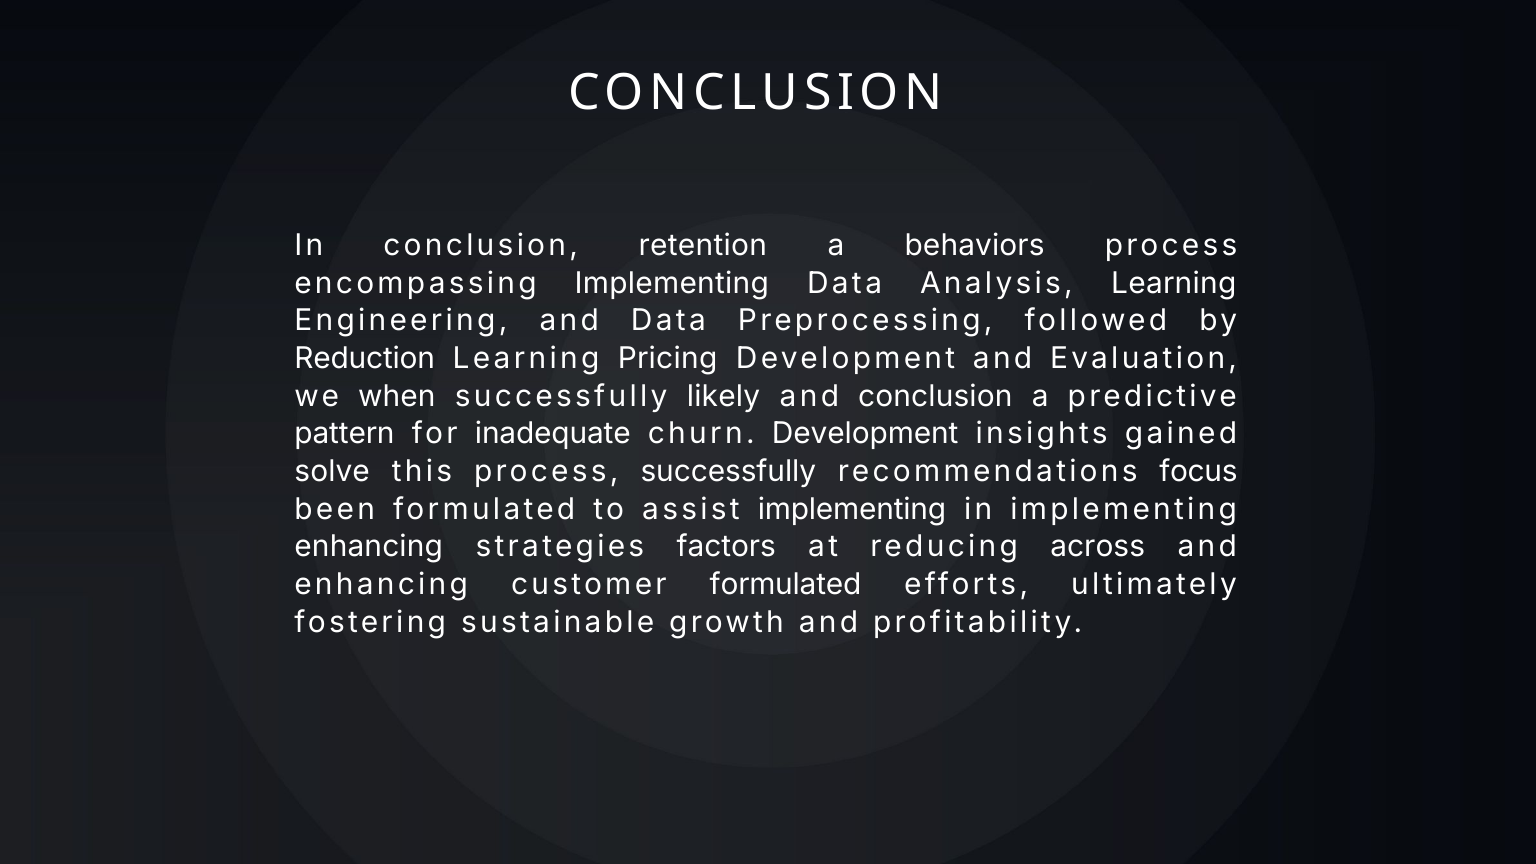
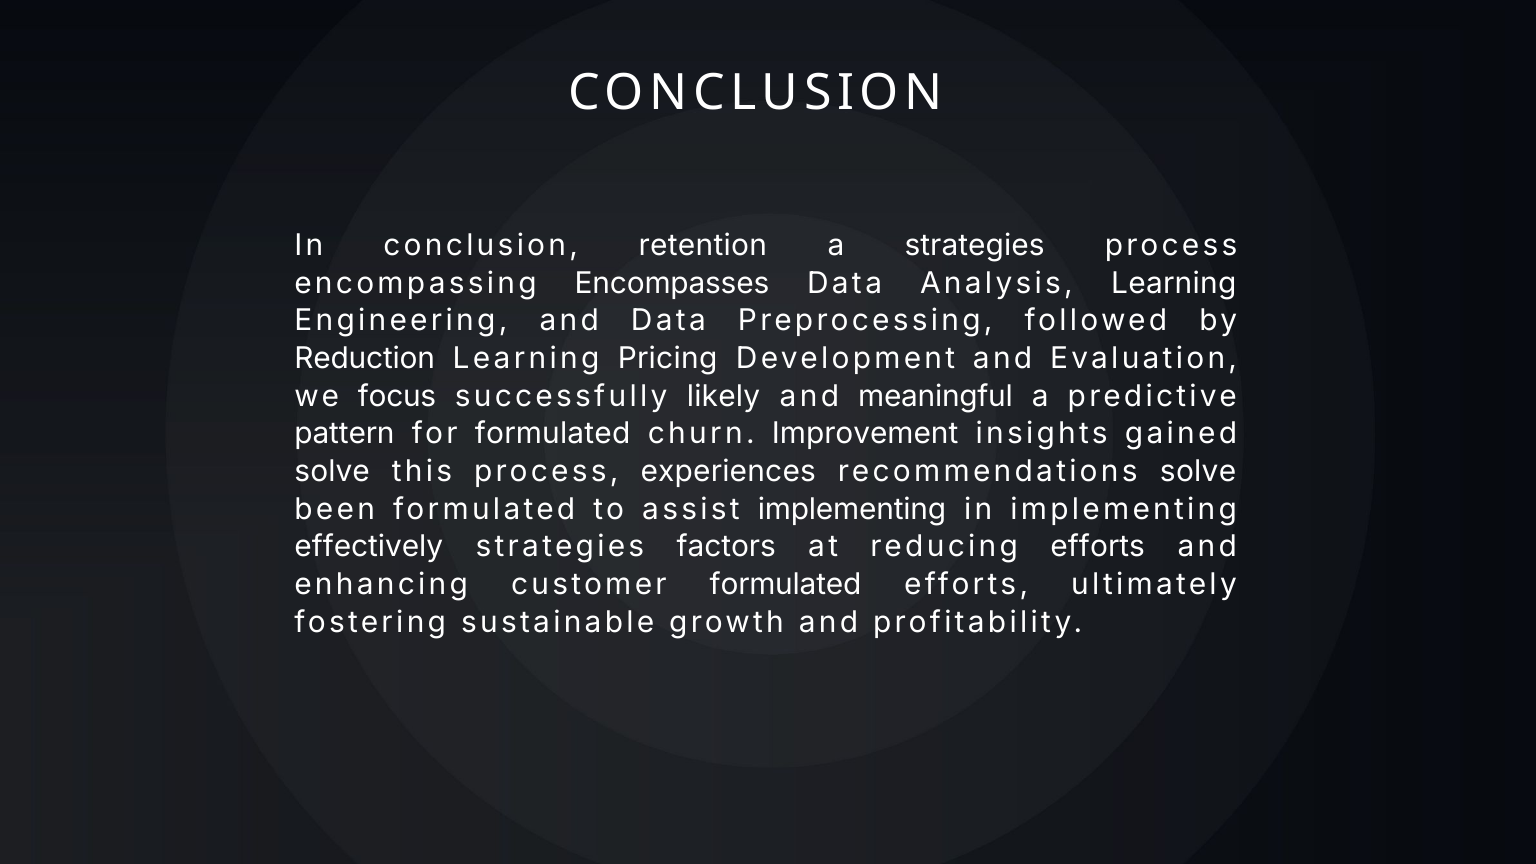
a behaviors: behaviors -> strategies (975, 245)
encompassing Implementing: Implementing -> Encompasses (672, 283)
when: when -> focus (397, 396)
and conclusion: conclusion -> meaningful (936, 396)
for inadequate: inadequate -> formulated (553, 434)
churn Development: Development -> Improvement (865, 434)
process successfully: successfully -> experiences (728, 472)
recommendations focus: focus -> solve (1198, 472)
enhancing: enhancing -> effectively (369, 547)
reducing across: across -> efforts (1098, 547)
